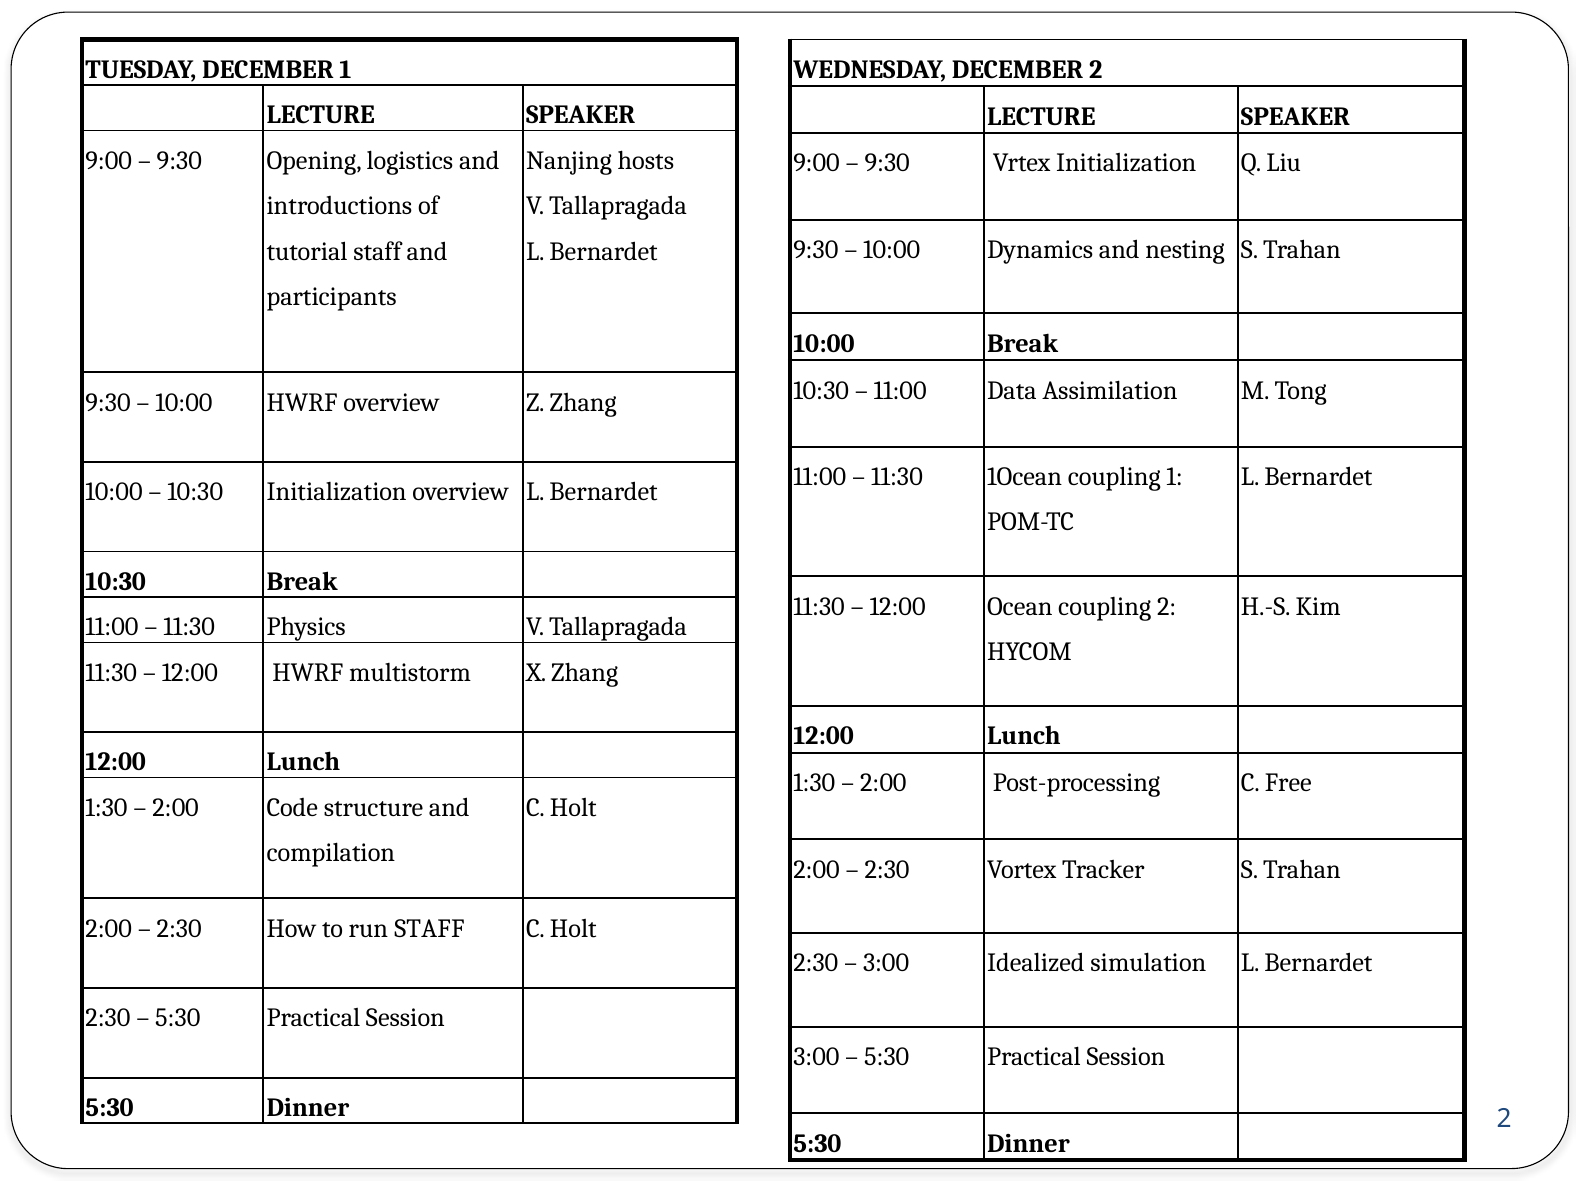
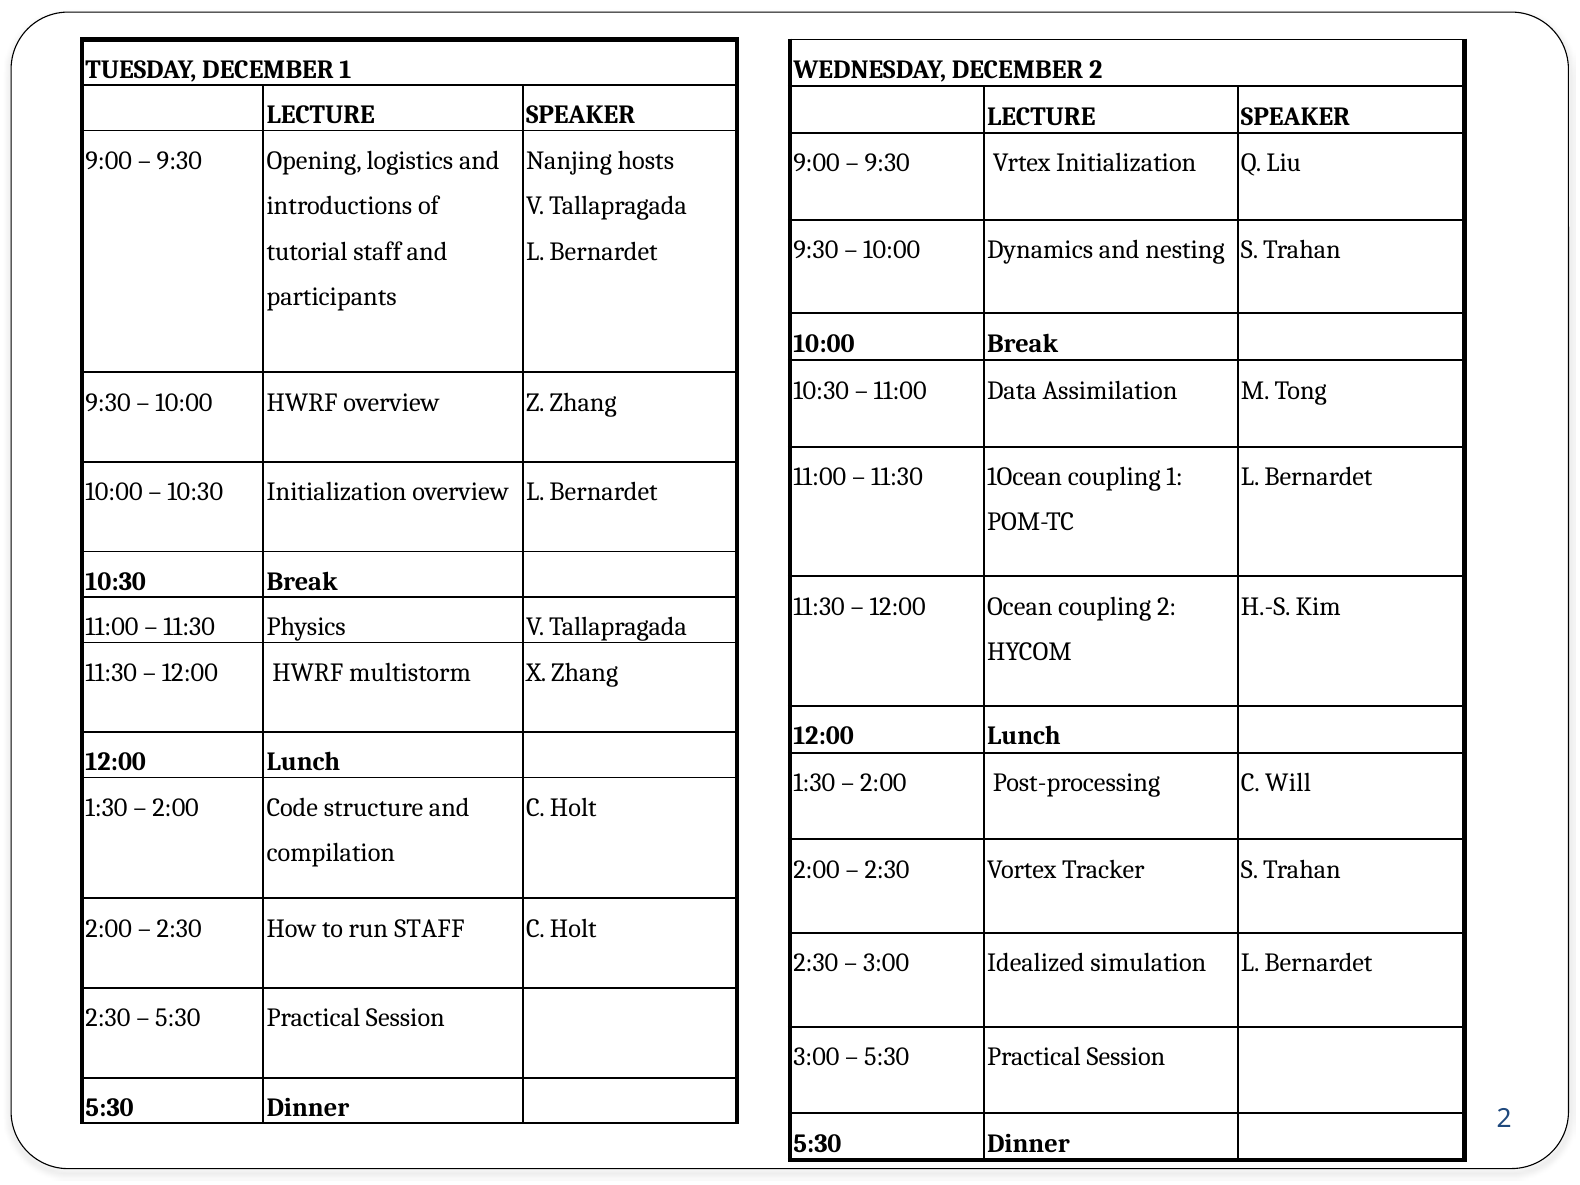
Free: Free -> Will (1288, 783)
